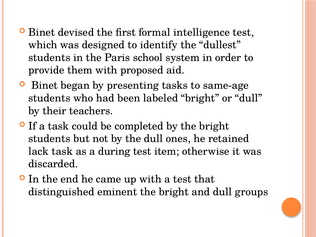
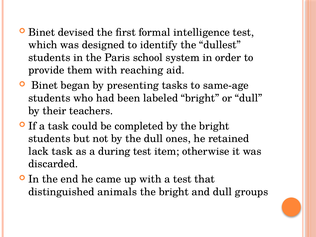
proposed: proposed -> reaching (142, 70)
eminent: eminent -> animals (117, 192)
